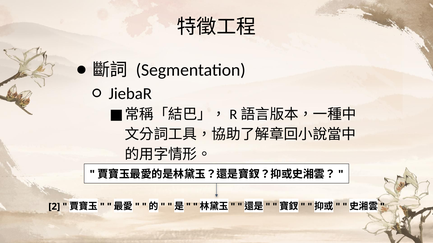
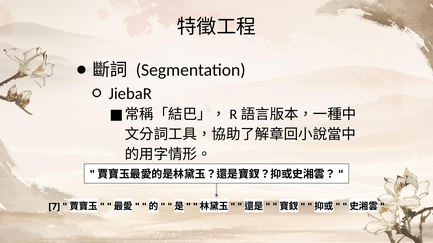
2: 2 -> 7 (54, 207)
